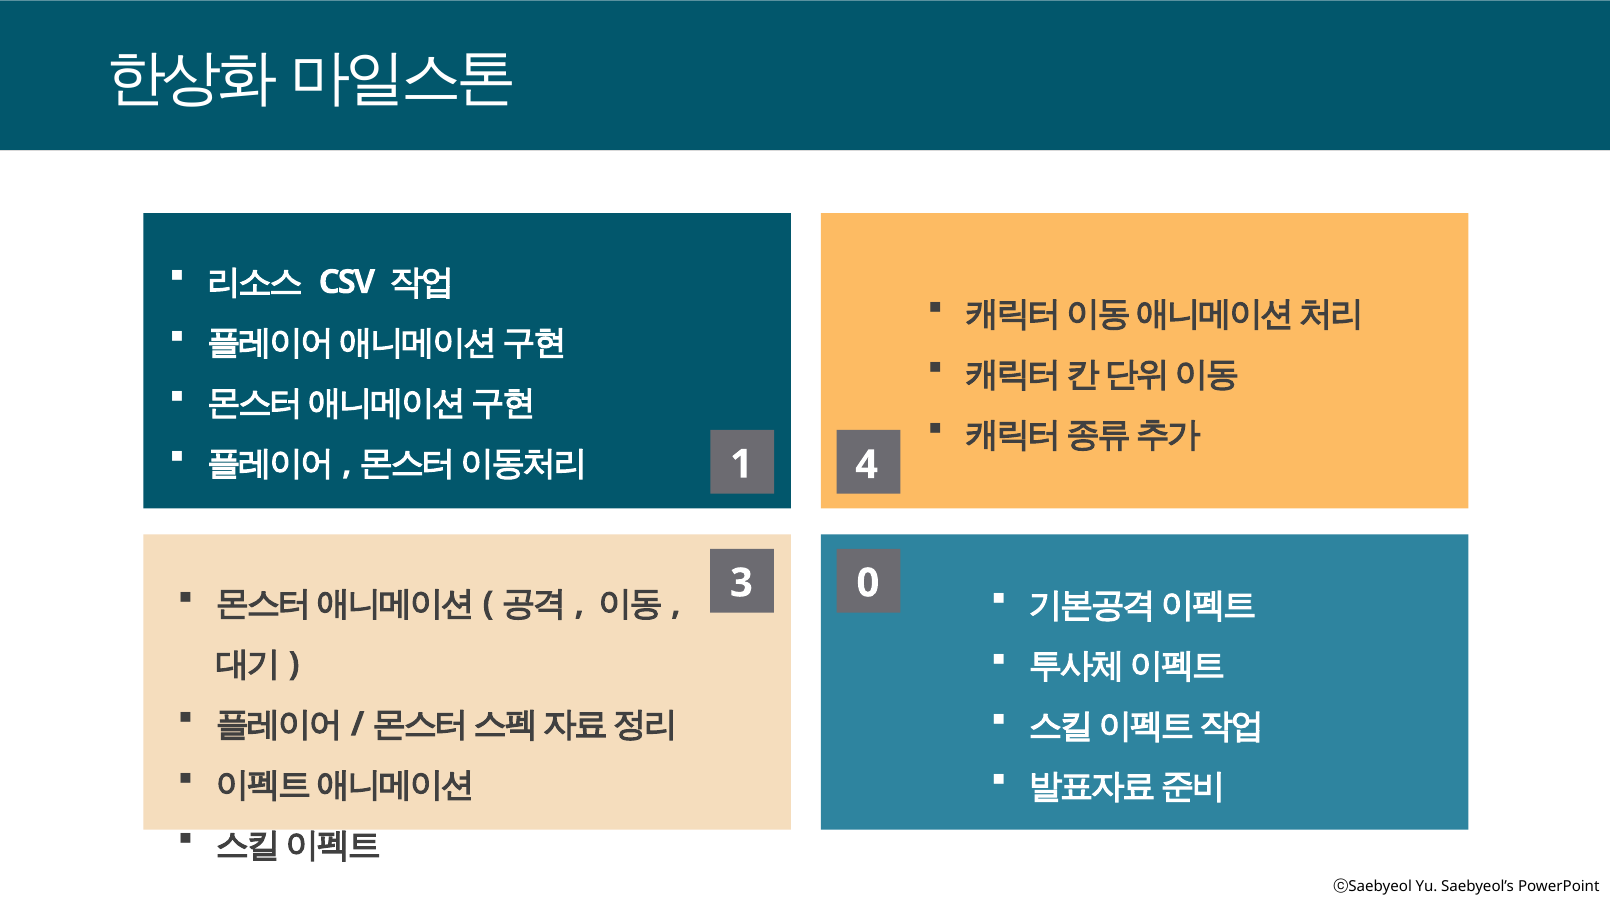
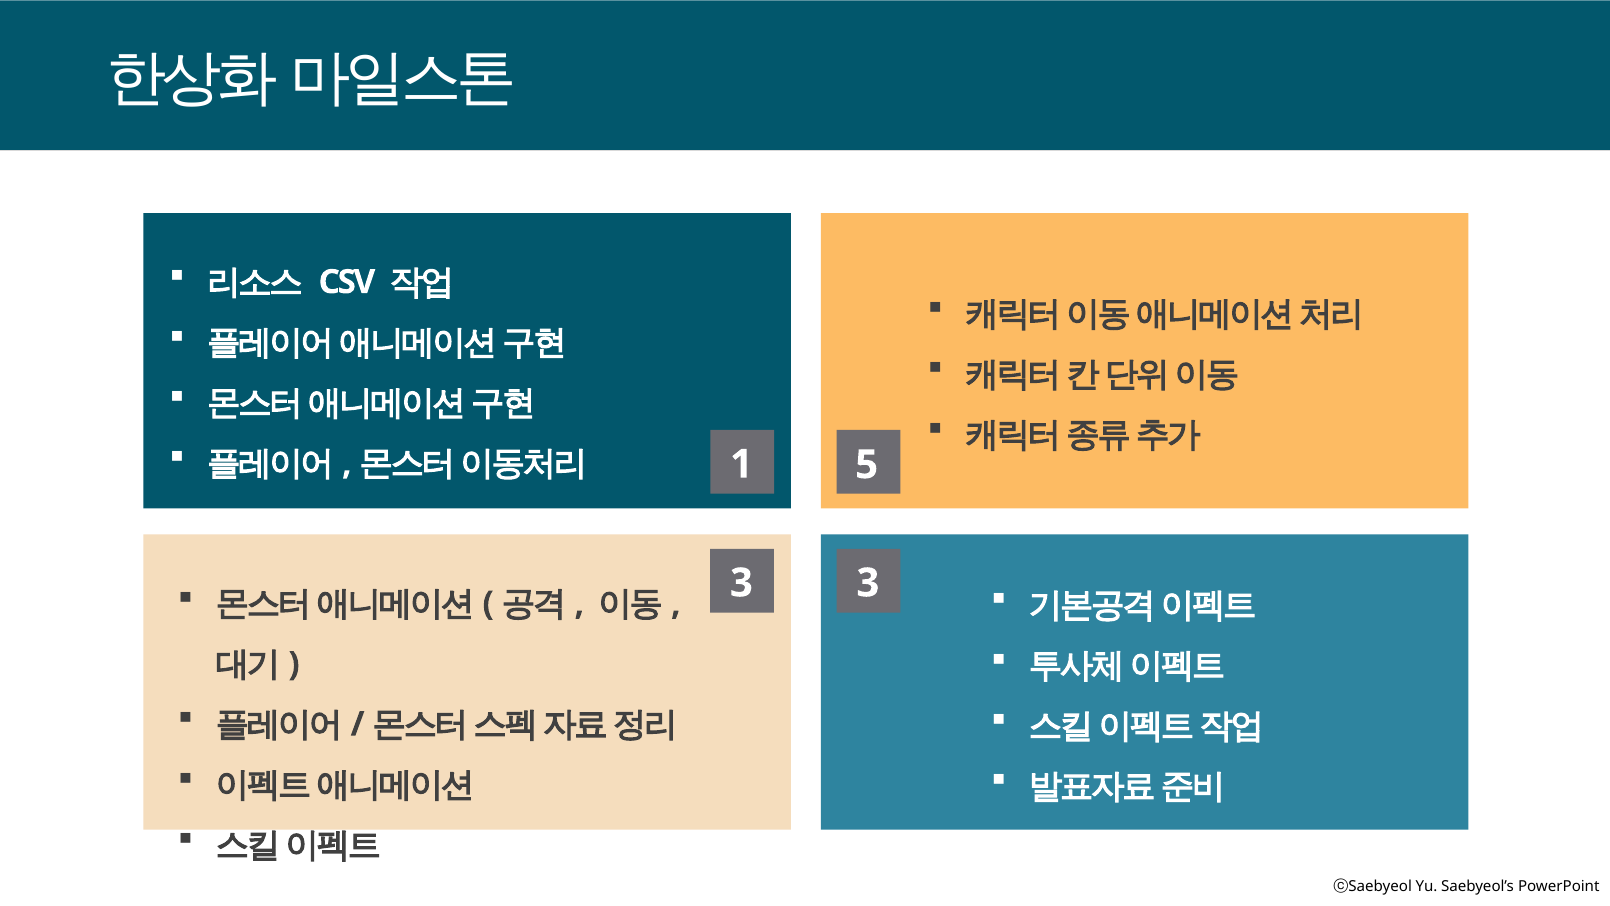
4: 4 -> 5 (867, 465)
3 0: 0 -> 3 (868, 583)
